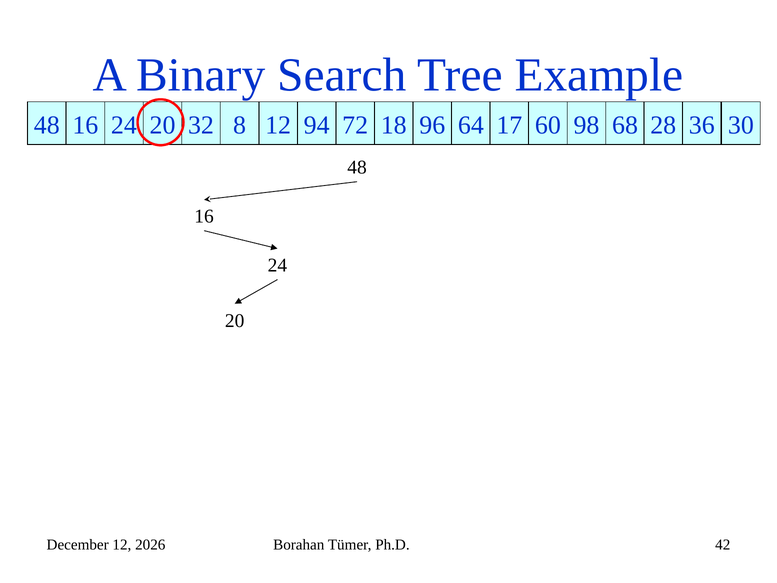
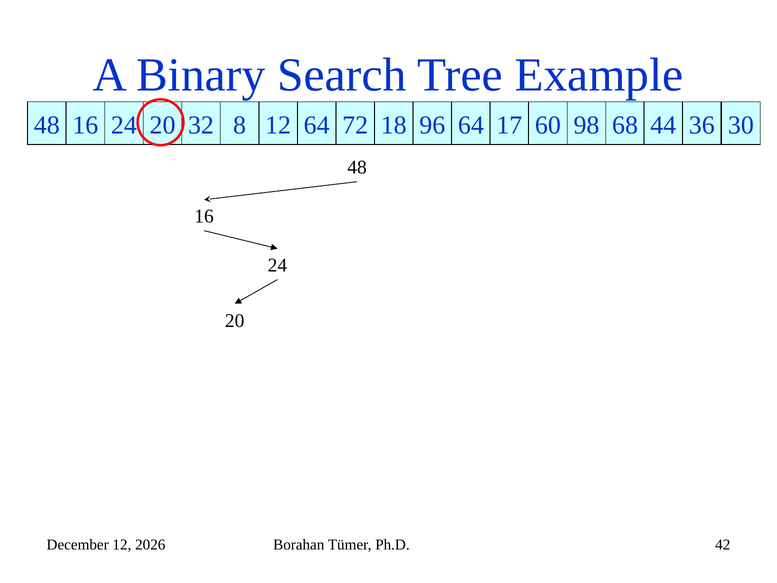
12 94: 94 -> 64 (317, 125)
28: 28 -> 44 (663, 125)
